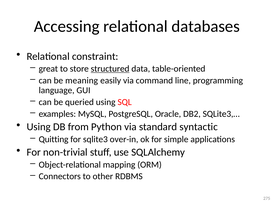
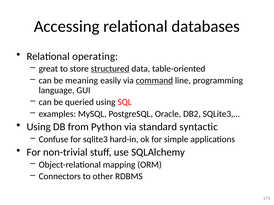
constraint: constraint -> operating (95, 56)
command underline: none -> present (154, 81)
Quitting: Quitting -> Confuse (54, 140)
over-in: over-in -> hard-in (124, 140)
